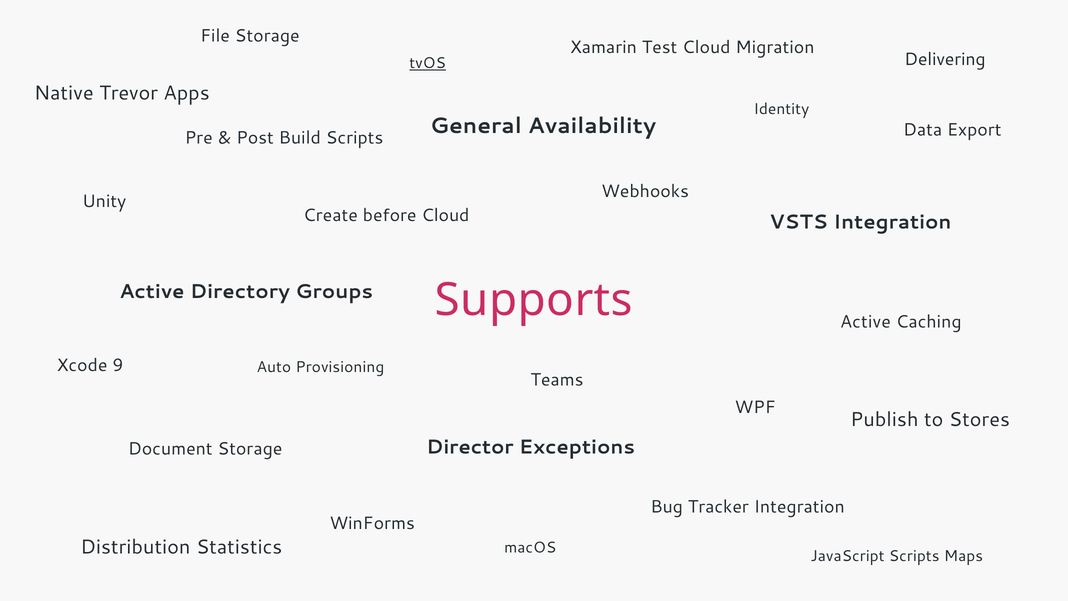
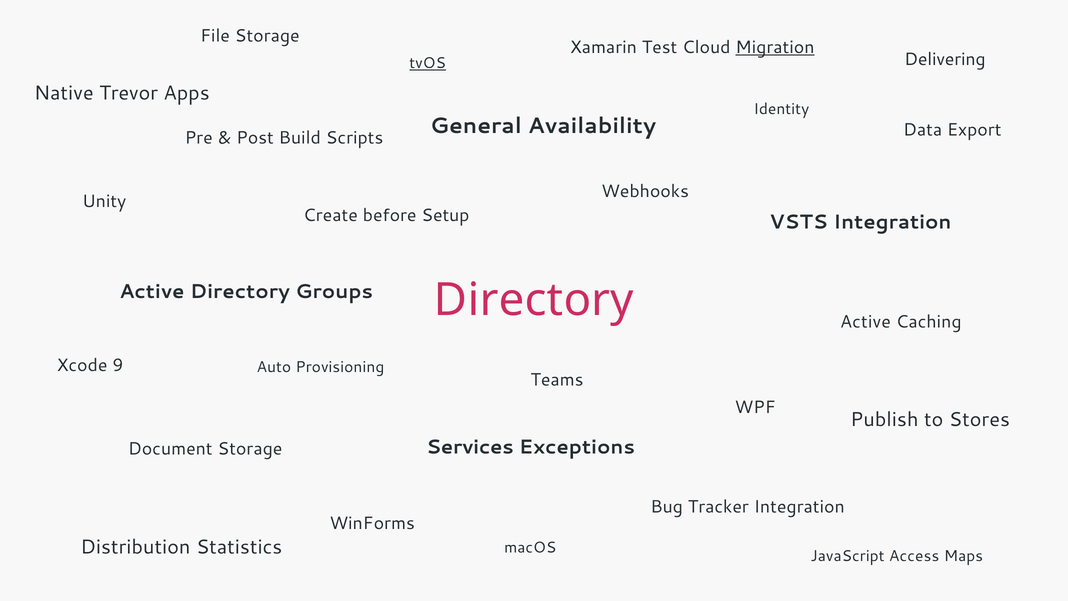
Migration underline: none -> present (775, 48)
before Cloud: Cloud -> Setup (445, 215)
Supports: Supports -> Directory (534, 300)
Director: Director -> Services (470, 447)
JavaScript Scripts: Scripts -> Access (914, 556)
